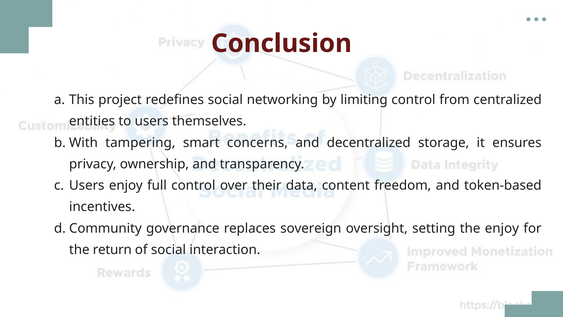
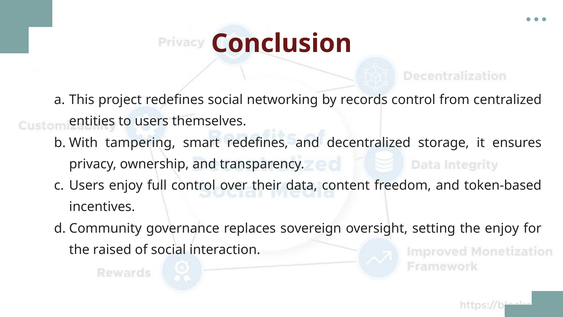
limiting: limiting -> records (364, 100)
smart concerns: concerns -> redefines (258, 143)
return: return -> raised (112, 249)
